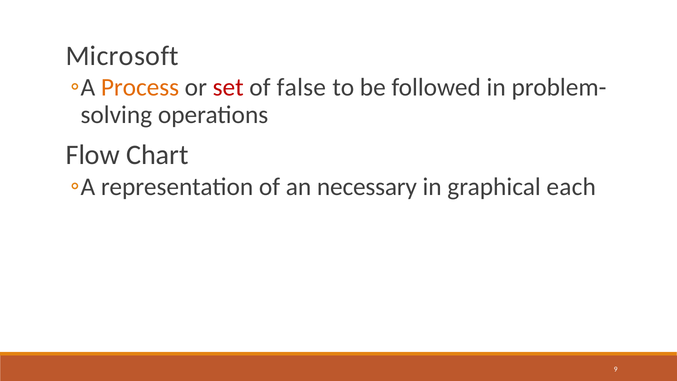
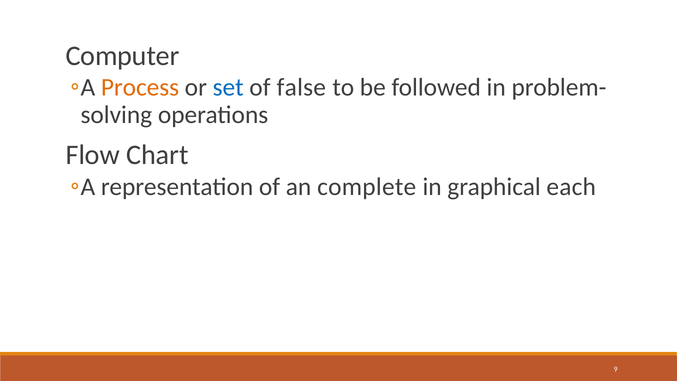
Microsoft: Microsoft -> Computer (122, 56)
set colour: red -> blue (228, 87)
necessary: necessary -> complete (367, 187)
